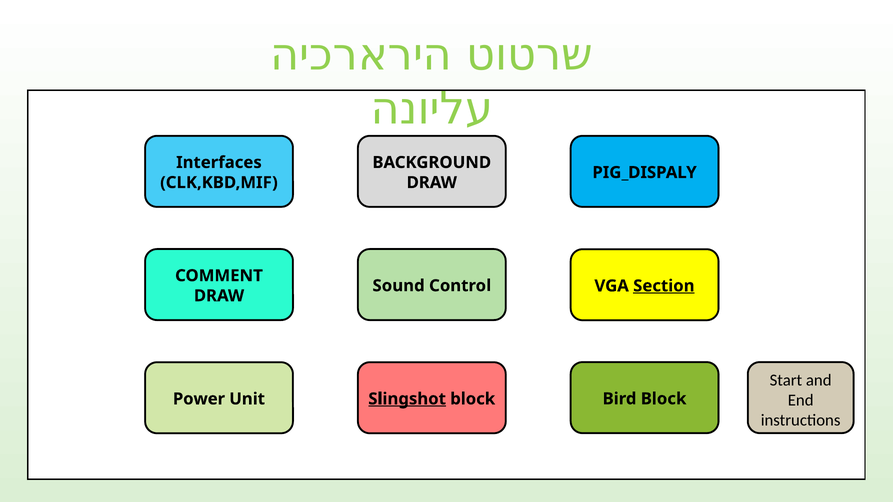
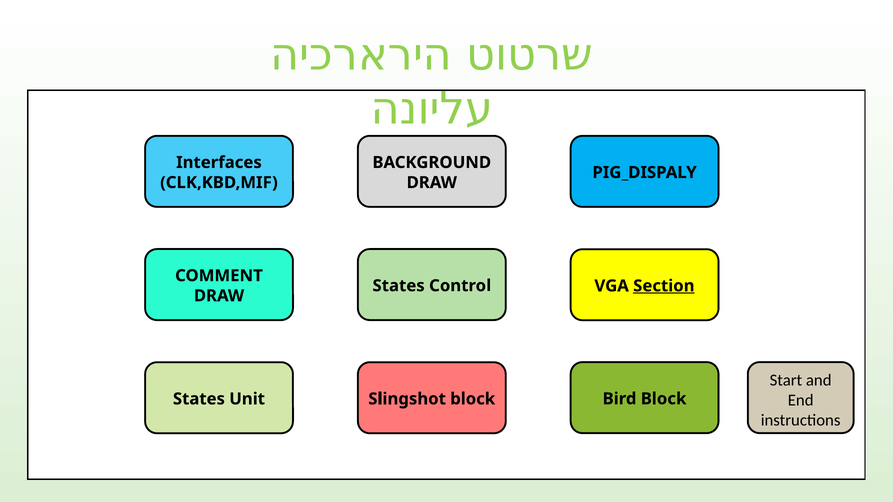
Sound: Sound -> States (399, 286)
Power: Power -> States (199, 399)
Slingshot underline: present -> none (407, 399)
